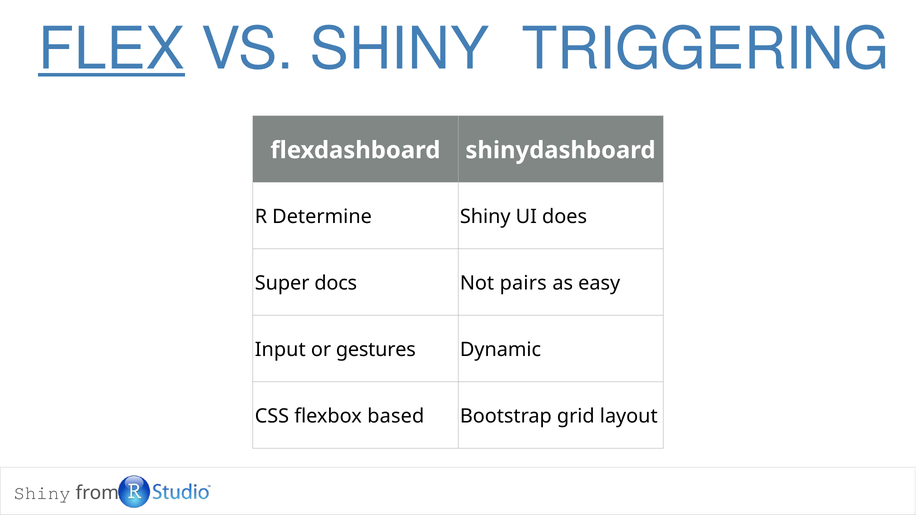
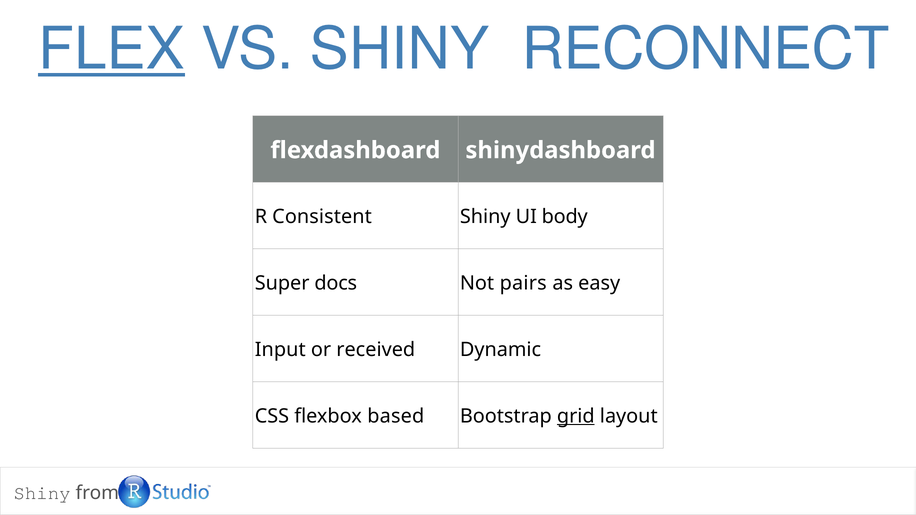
TRIGGERING: TRIGGERING -> RECONNECT (706, 49)
Determine: Determine -> Consistent (322, 217)
does: does -> body (565, 217)
gestures: gestures -> received (376, 350)
grid underline: none -> present (576, 416)
